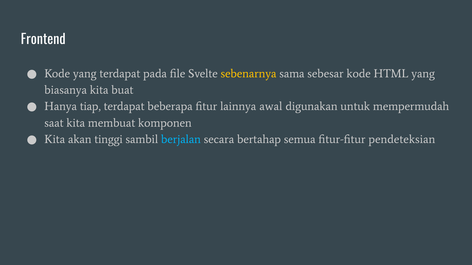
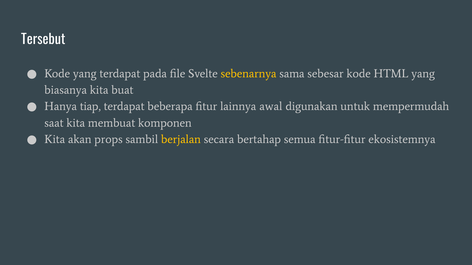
Frontend: Frontend -> Tersebut (43, 40)
tinggi: tinggi -> props (109, 139)
berjalan colour: light blue -> yellow (181, 139)
pendeteksian: pendeteksian -> ekosistemnya (402, 139)
